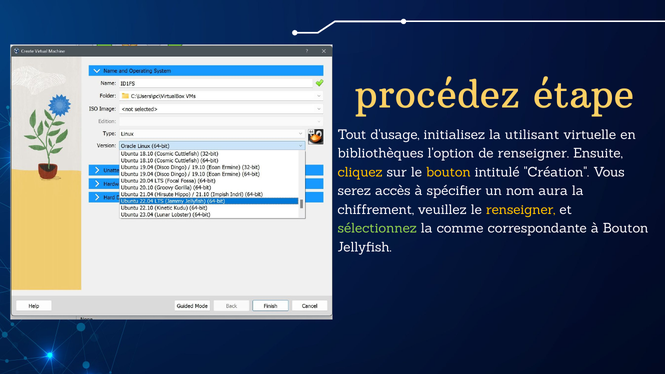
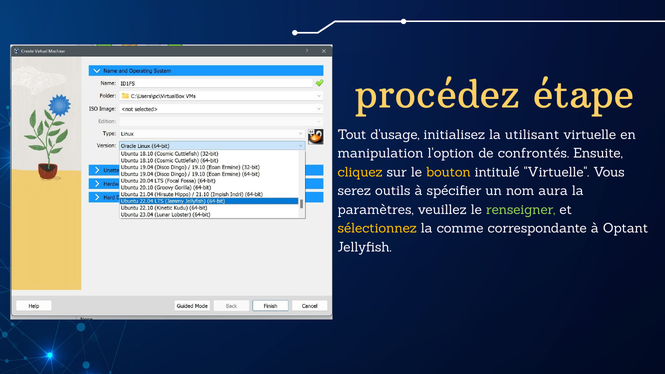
bibliothèques: bibliothèques -> manipulation (381, 154)
de renseigner: renseigner -> confrontés (533, 154)
intitulé Création: Création -> Virtuelle (556, 172)
accès: accès -> outils (393, 191)
chiffrement: chiffrement -> paramètres (376, 210)
renseigner colour: yellow -> light green (521, 210)
sélectionnez colour: light green -> yellow (377, 229)
à Bouton: Bouton -> Optant (626, 229)
